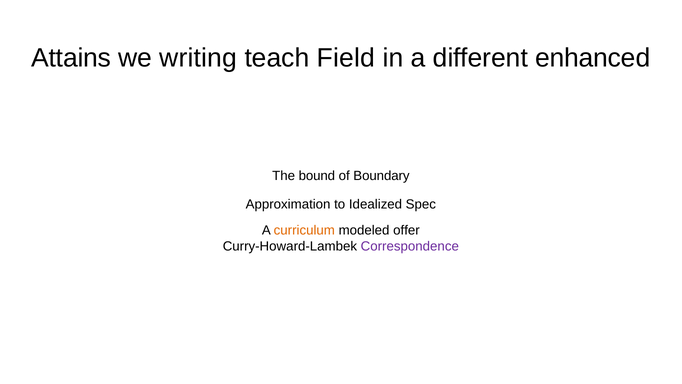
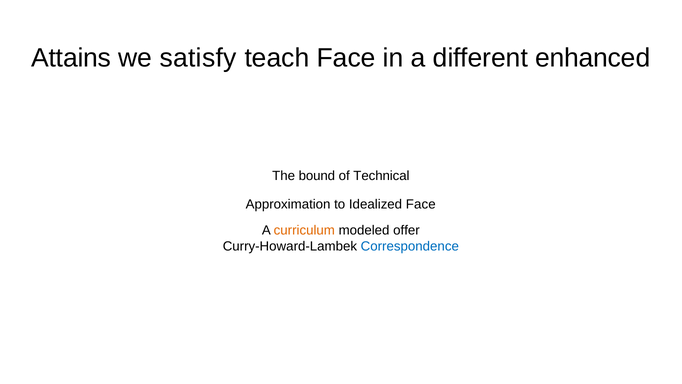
writing: writing -> satisfy (198, 58)
teach Field: Field -> Face (346, 58)
Boundary: Boundary -> Technical (381, 176)
Idealized Spec: Spec -> Face (421, 204)
Correspondence colour: purple -> blue (410, 246)
